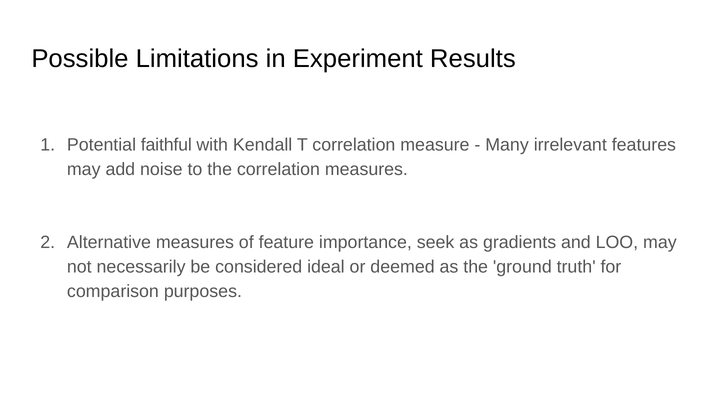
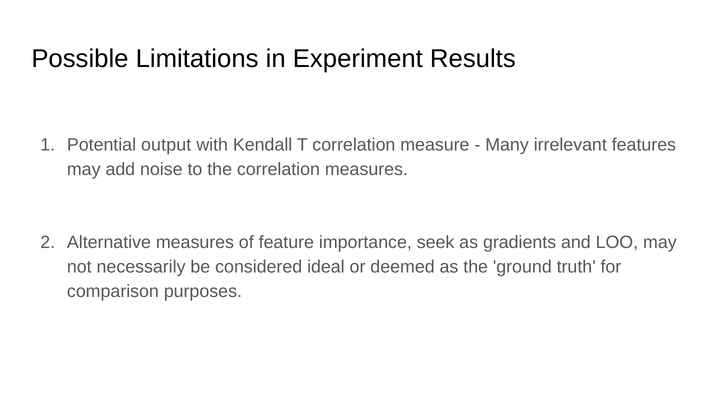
faithful: faithful -> output (166, 145)
